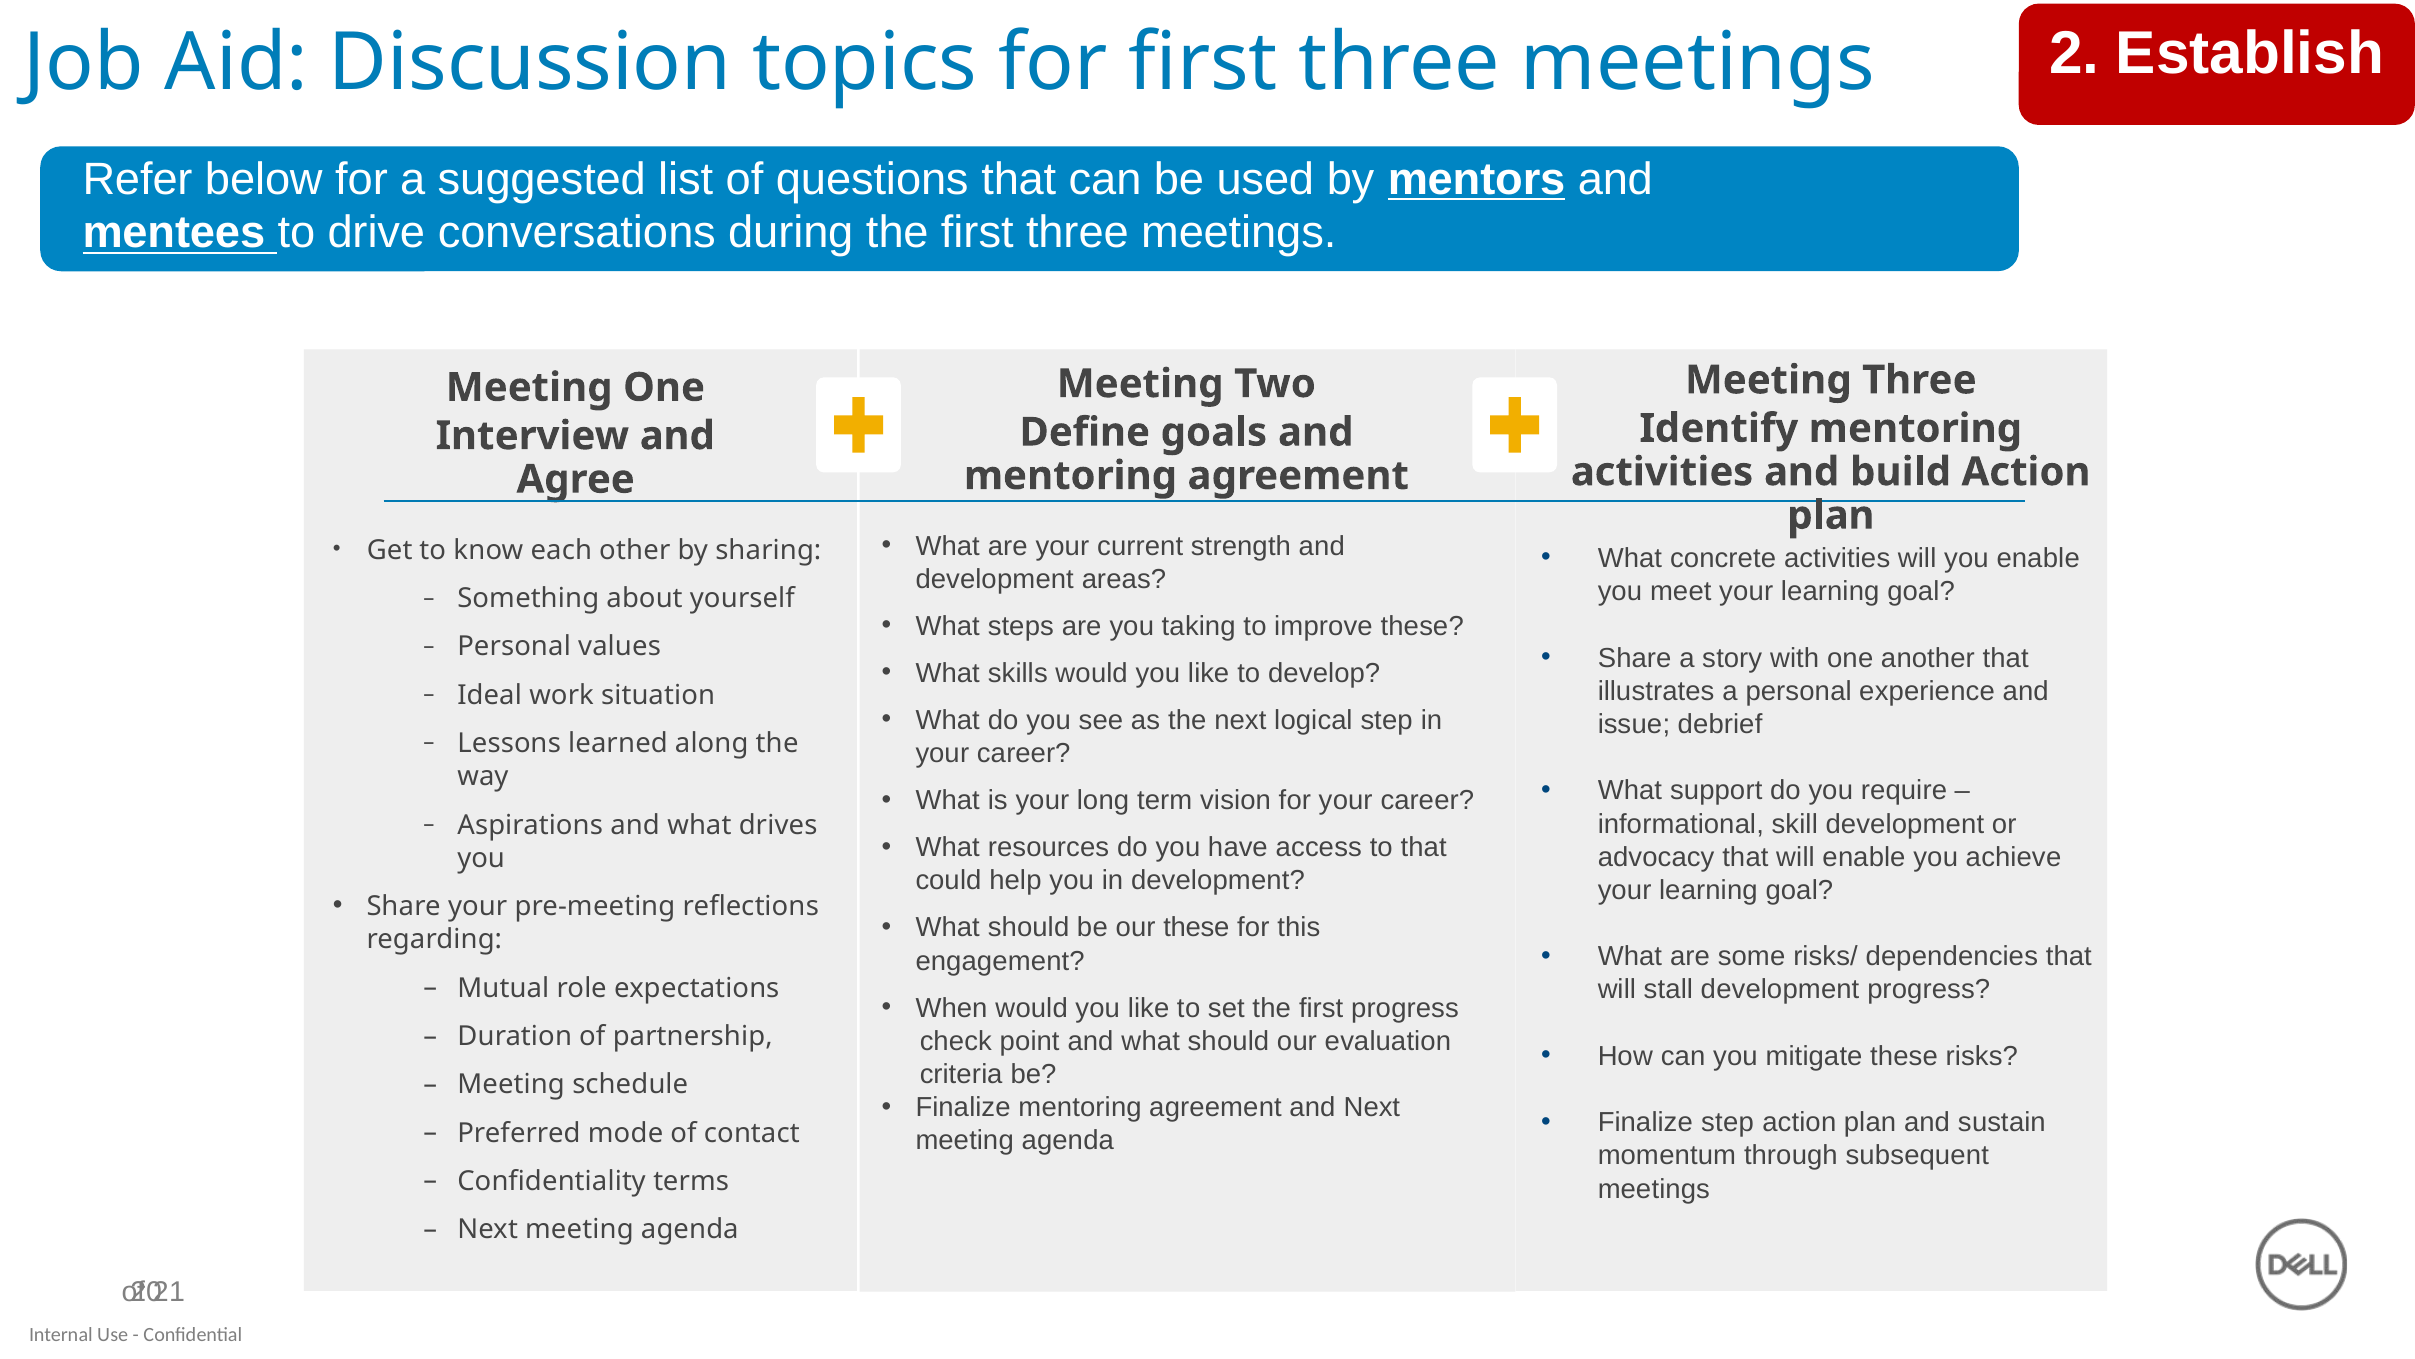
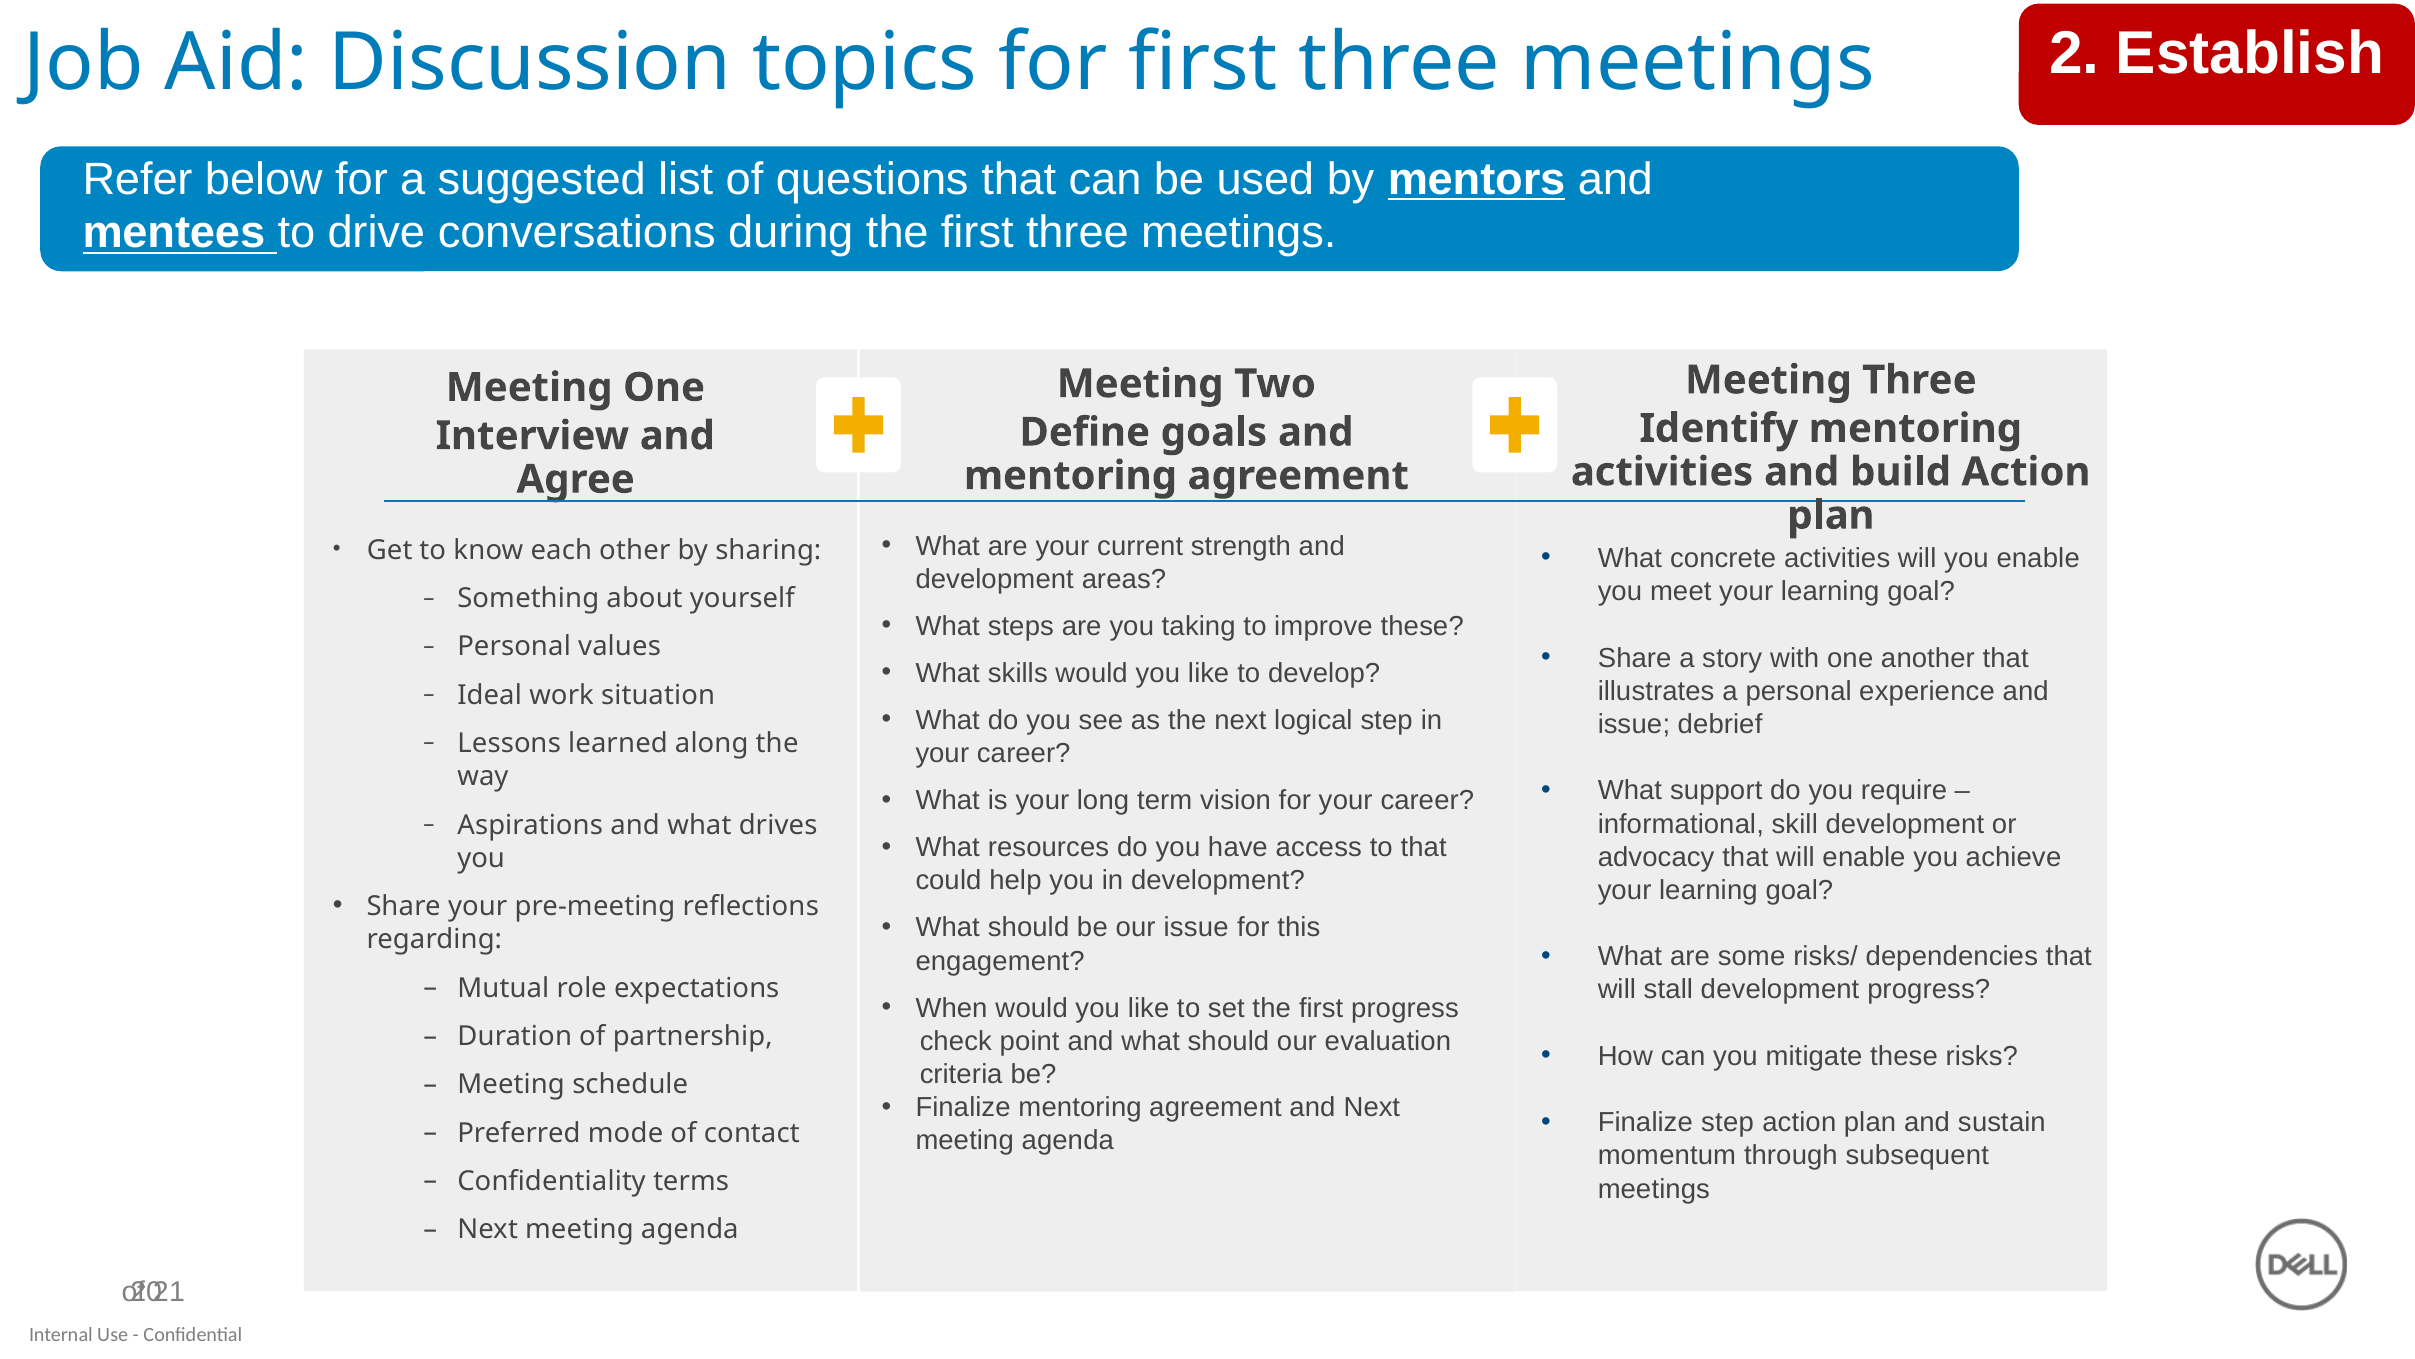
our these: these -> issue (1196, 927)
